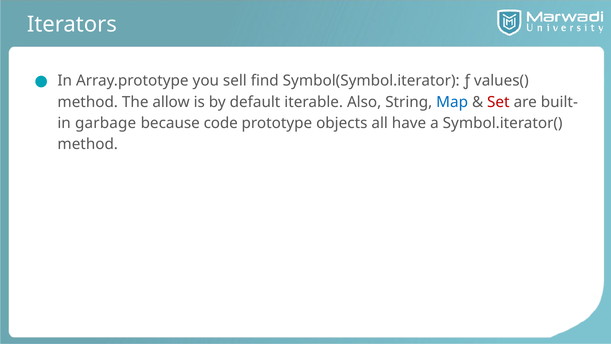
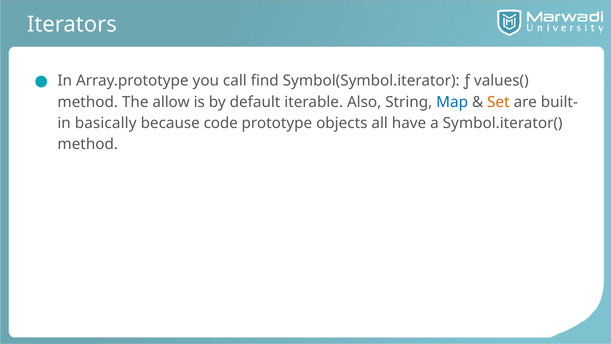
sell: sell -> call (235, 81)
Set colour: red -> orange (498, 102)
garbage: garbage -> basically (106, 123)
